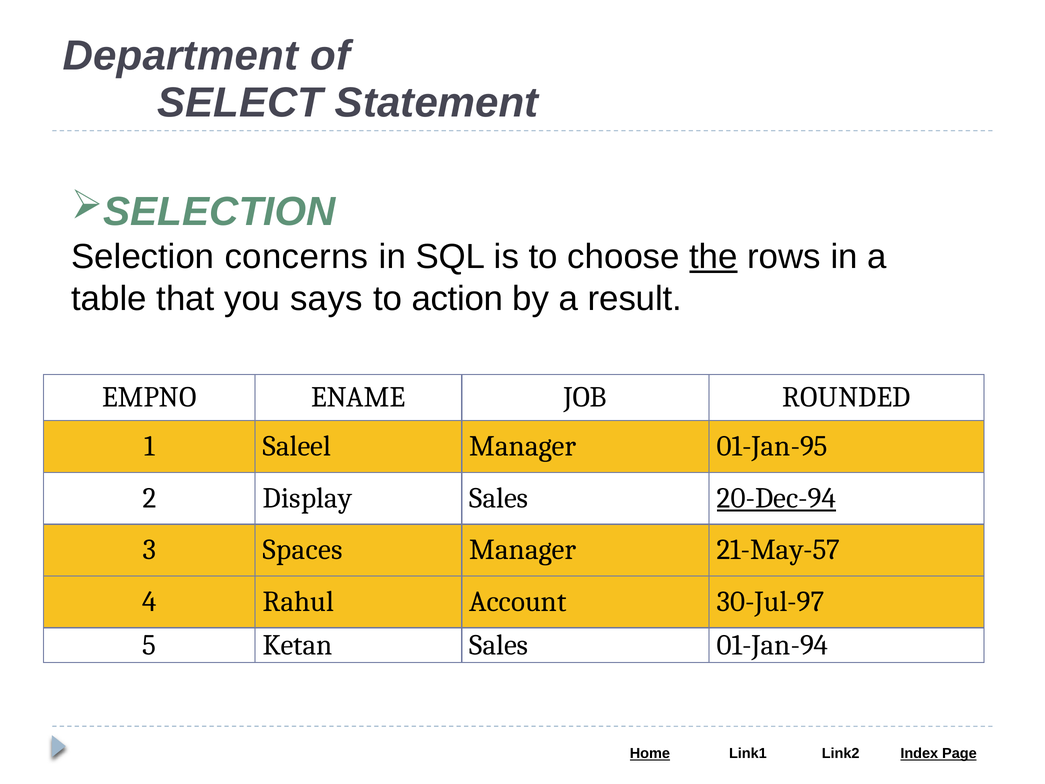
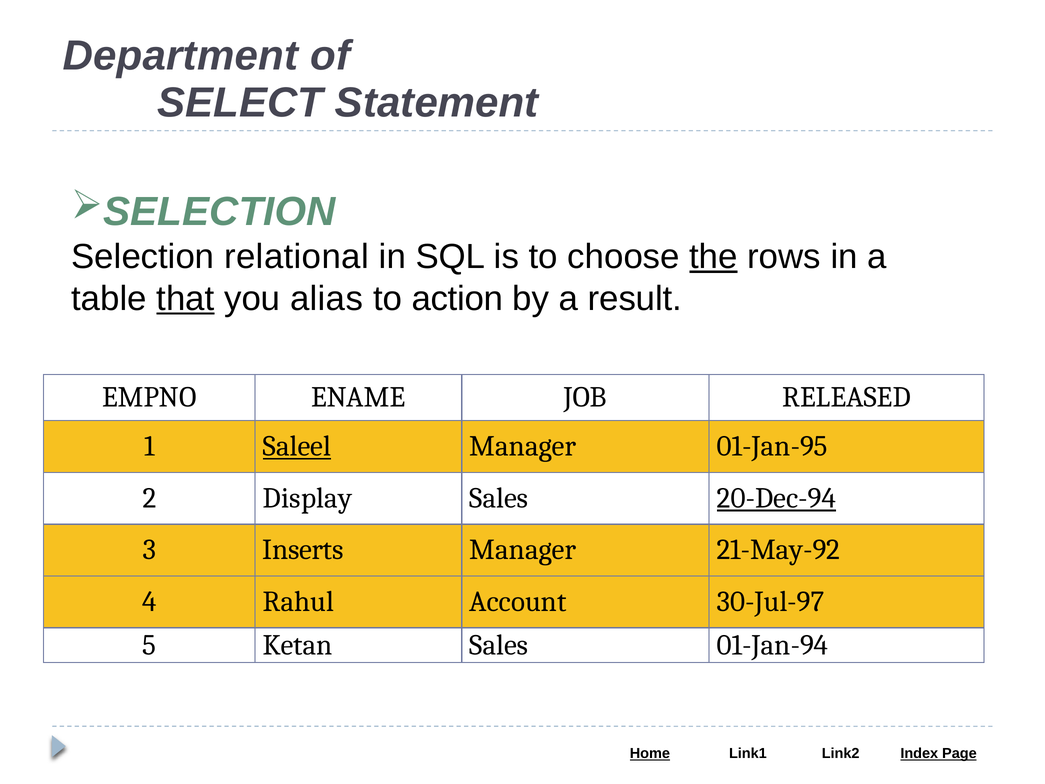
concerns: concerns -> relational (297, 257)
that underline: none -> present (185, 298)
says: says -> alias (327, 298)
ROUNDED: ROUNDED -> RELEASED (847, 397)
Saleel underline: none -> present (297, 446)
Spaces: Spaces -> Inserts (303, 550)
21-May-57: 21-May-57 -> 21-May-92 (779, 550)
